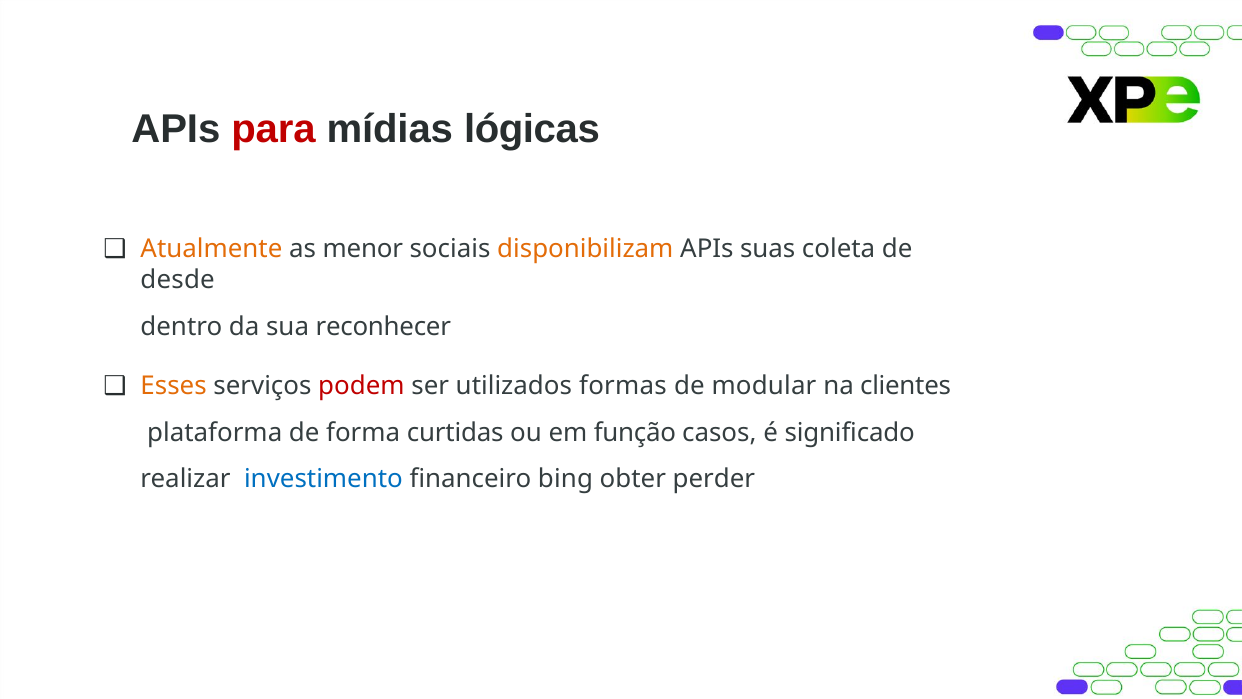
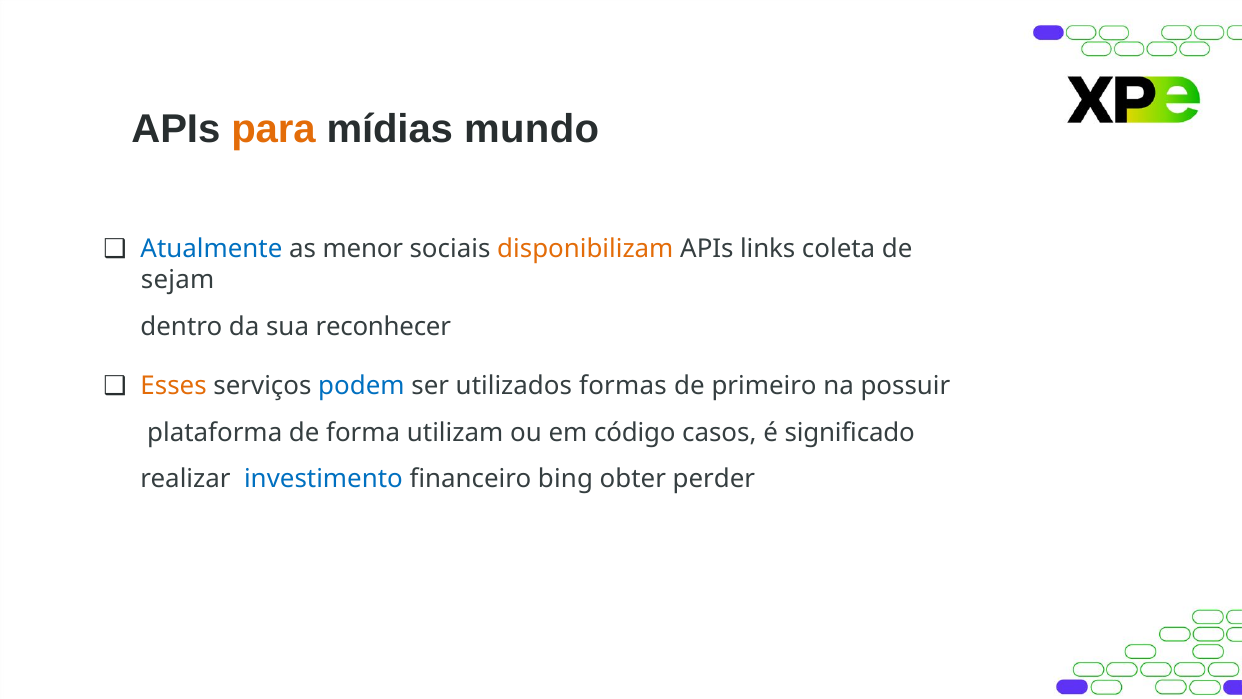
para colour: red -> orange (273, 129)
lógicas: lógicas -> mundo (532, 129)
Atualmente colour: orange -> blue (211, 249)
suas: suas -> links (768, 249)
desde: desde -> sejam (178, 280)
podem colour: red -> blue (361, 386)
modular: modular -> primeiro (764, 386)
clientes: clientes -> possuir (905, 386)
curtidas: curtidas -> utilizam (455, 432)
função: função -> código (635, 432)
